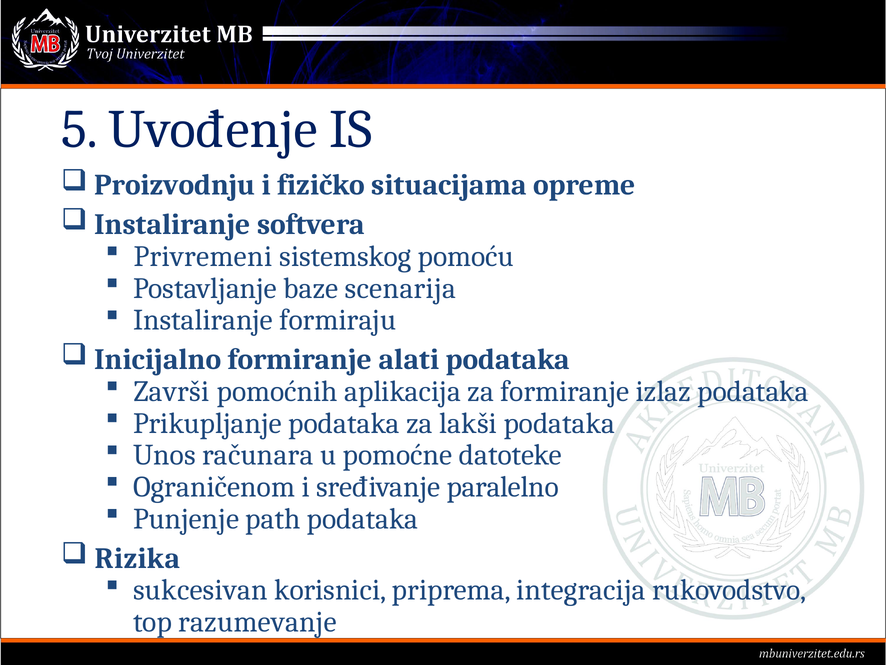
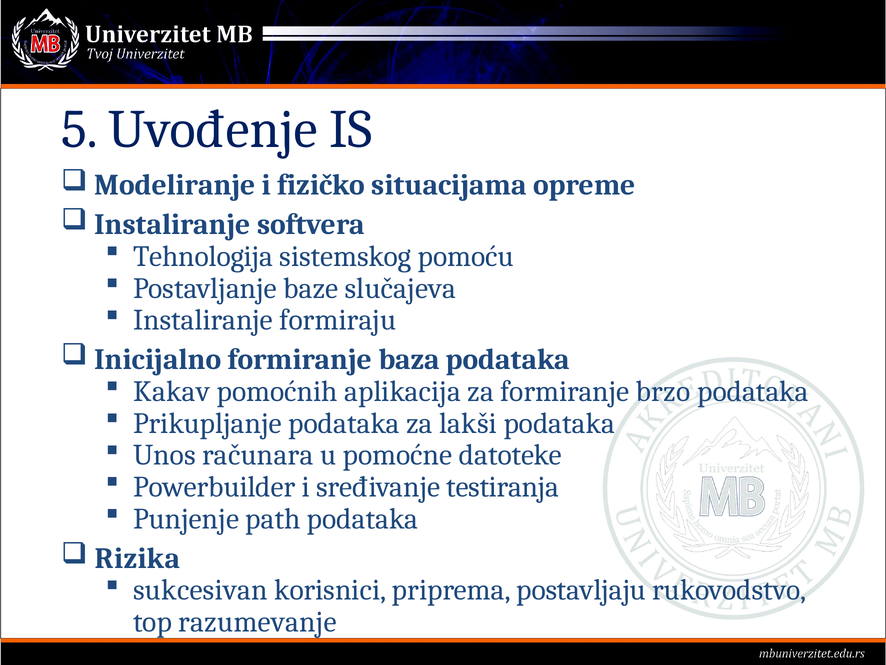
Proizvodnju: Proizvodnju -> Modeliranje (175, 185)
Privremeni: Privremeni -> Tehnologija (203, 256)
scenarija: scenarija -> slučajeva (400, 288)
alati: alati -> baza (409, 359)
Završi: Završi -> Kakav (172, 391)
izlaz: izlaz -> brzo (663, 391)
Ograničenom: Ograničenom -> Powerbuilder (214, 487)
paralelno: paralelno -> testiranja (503, 487)
integracija: integracija -> postavljaju (581, 590)
